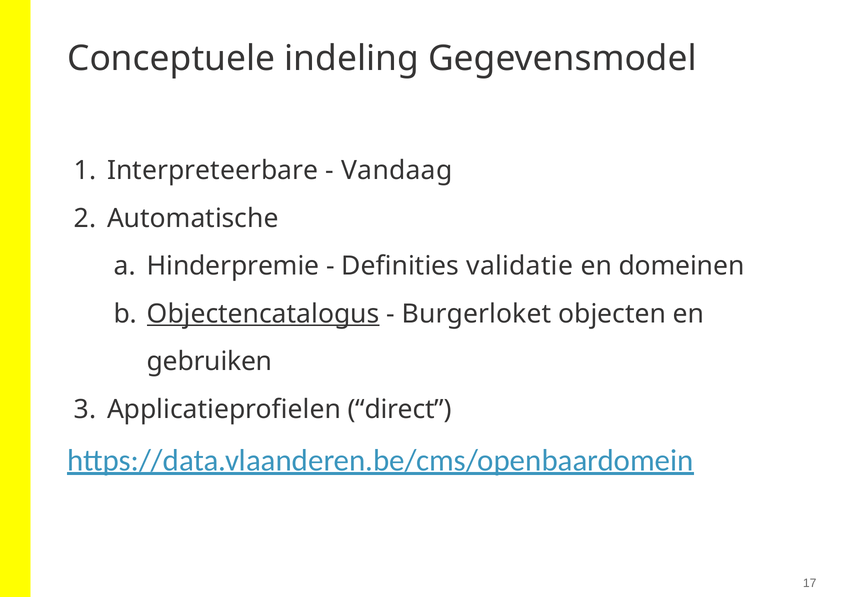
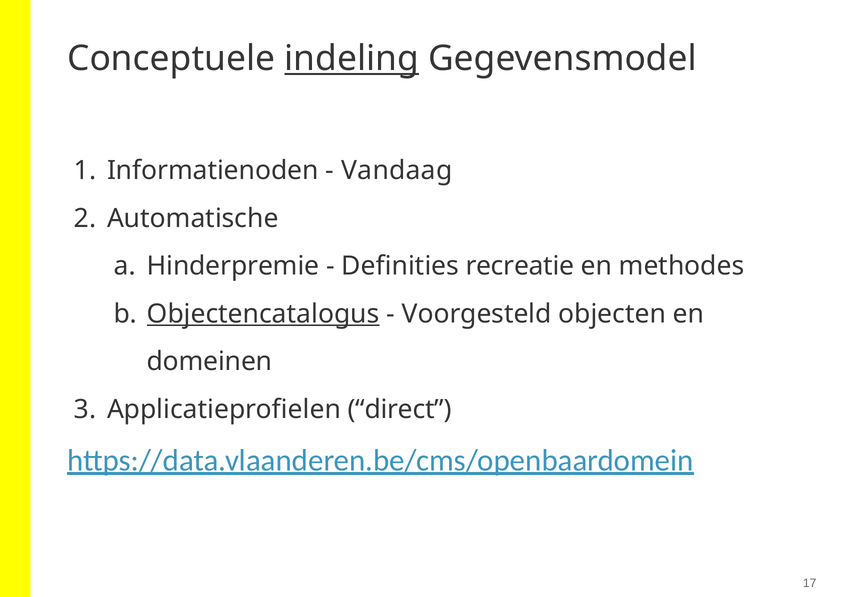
indeling underline: none -> present (352, 59)
Interpreteerbare: Interpreteerbare -> Informatienoden (213, 171)
validatie: validatie -> recreatie (520, 266)
domeinen: domeinen -> methodes (682, 266)
Burgerloket: Burgerloket -> Voorgesteld (477, 314)
gebruiken: gebruiken -> domeinen (210, 362)
